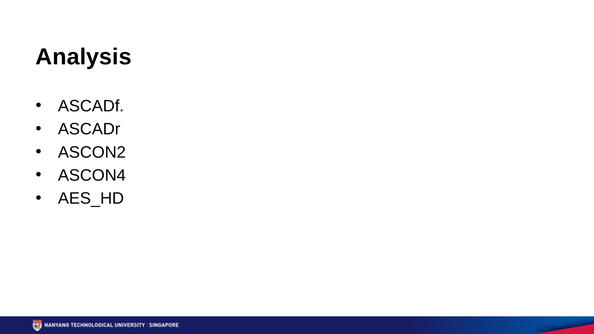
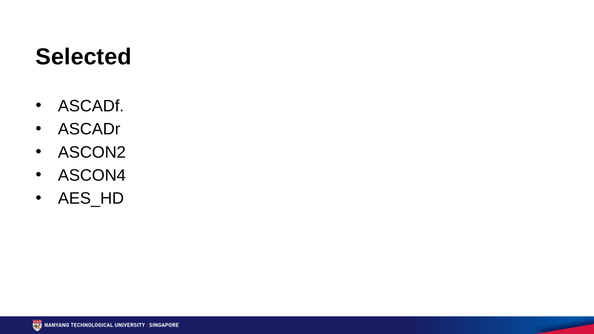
Analysis: Analysis -> Selected (84, 57)
